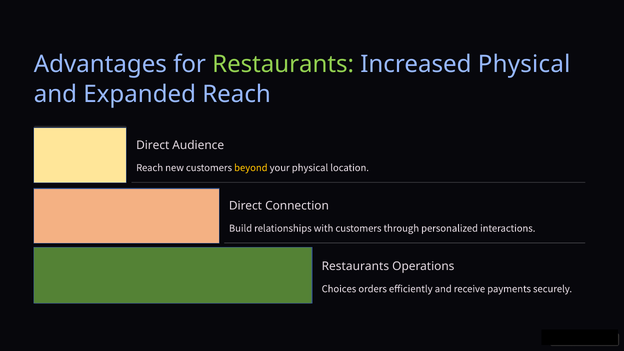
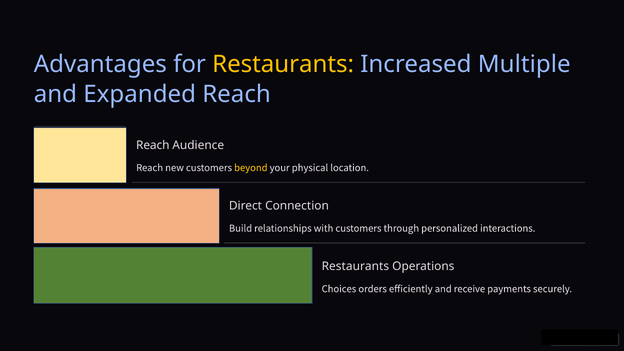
Restaurants colour: light green -> yellow (283, 64)
Increased Physical: Physical -> Multiple (524, 64)
Direct: Direct -> Reach (153, 145)
